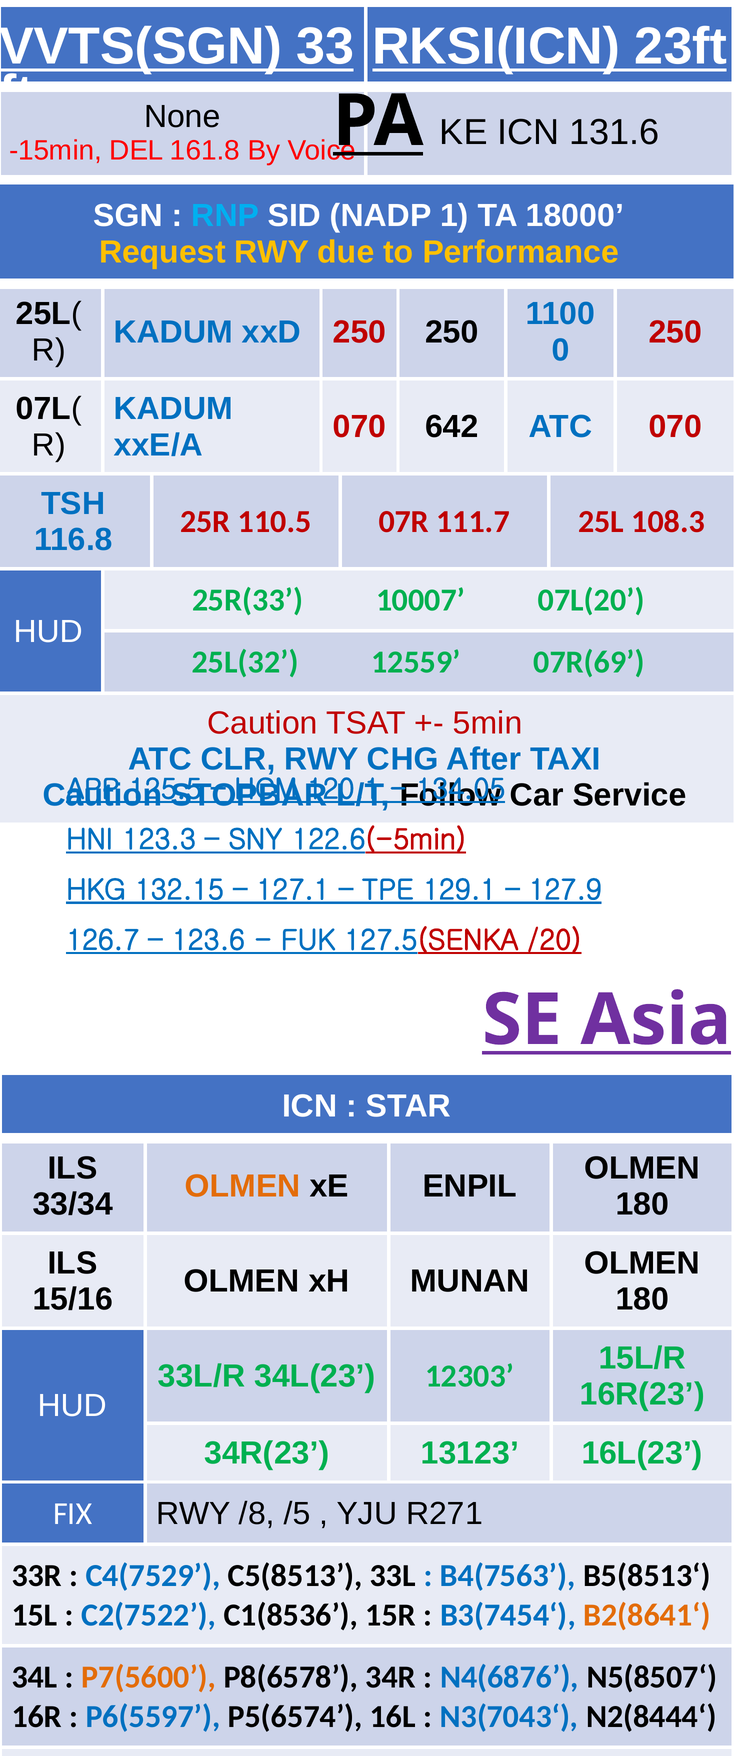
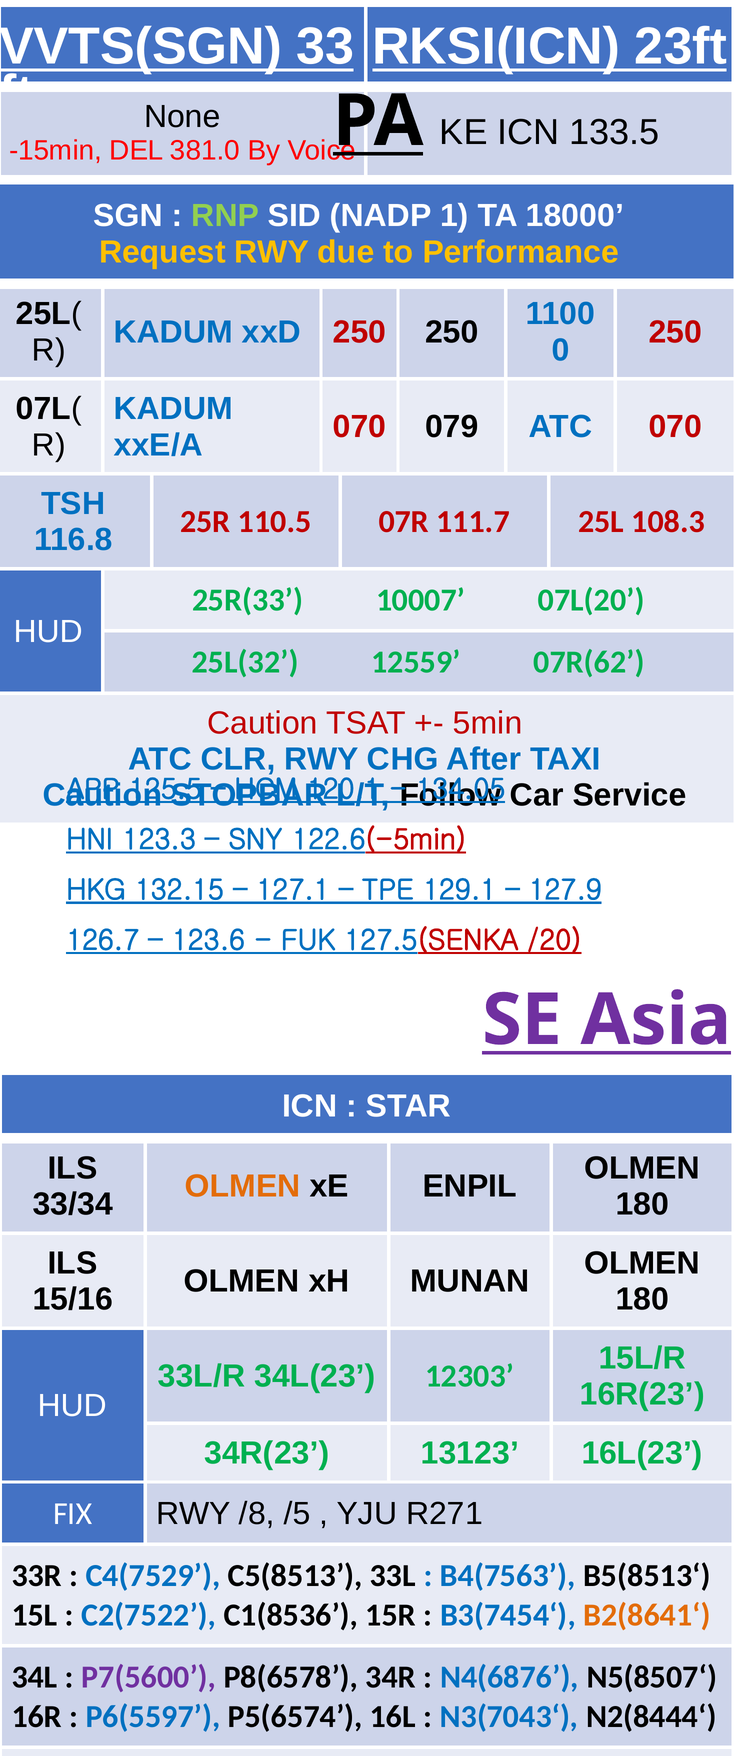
161.8: 161.8 -> 381.0 (205, 150)
131.6: 131.6 -> 133.5 (614, 132)
RNP colour: light blue -> light green (225, 216)
642: 642 -> 079 (452, 427)
07R(69: 07R(69 -> 07R(62 (589, 663)
P7(5600 colour: orange -> purple (149, 1677)
